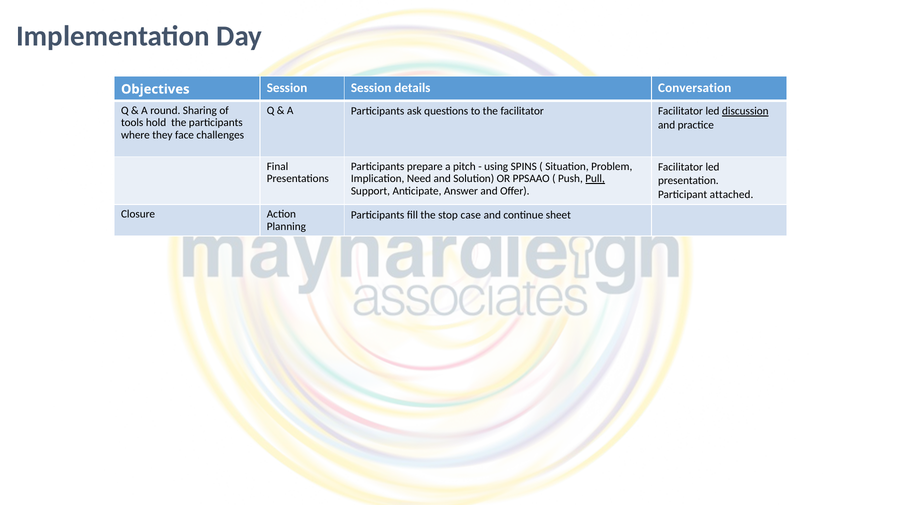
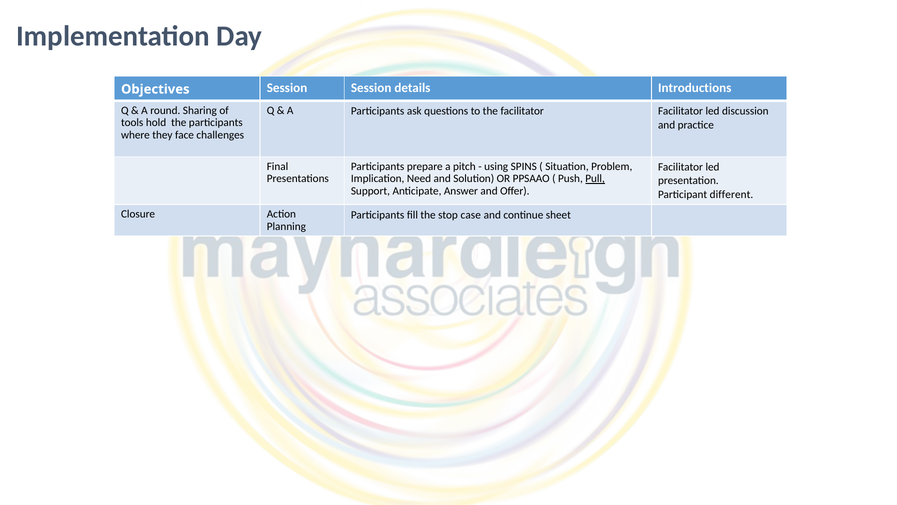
Conversation: Conversation -> Introductions (695, 88)
discussion underline: present -> none (745, 111)
attached: attached -> different (732, 194)
